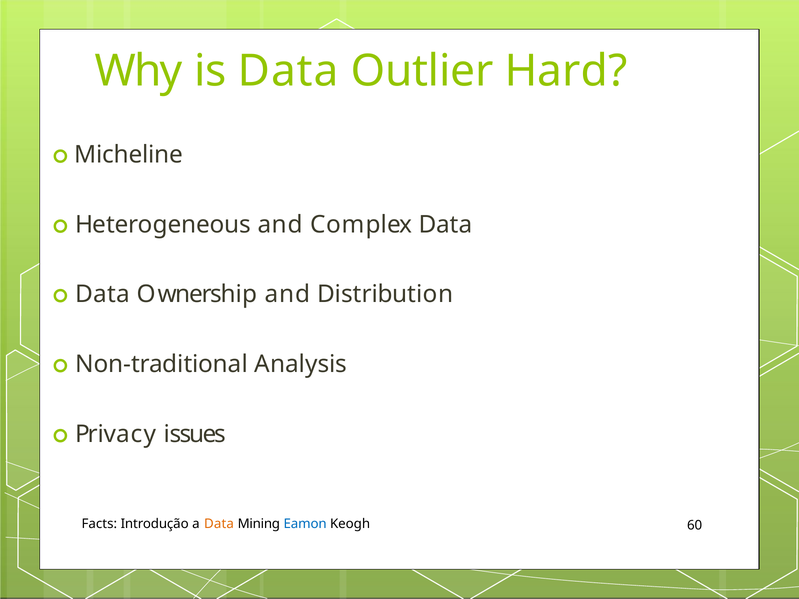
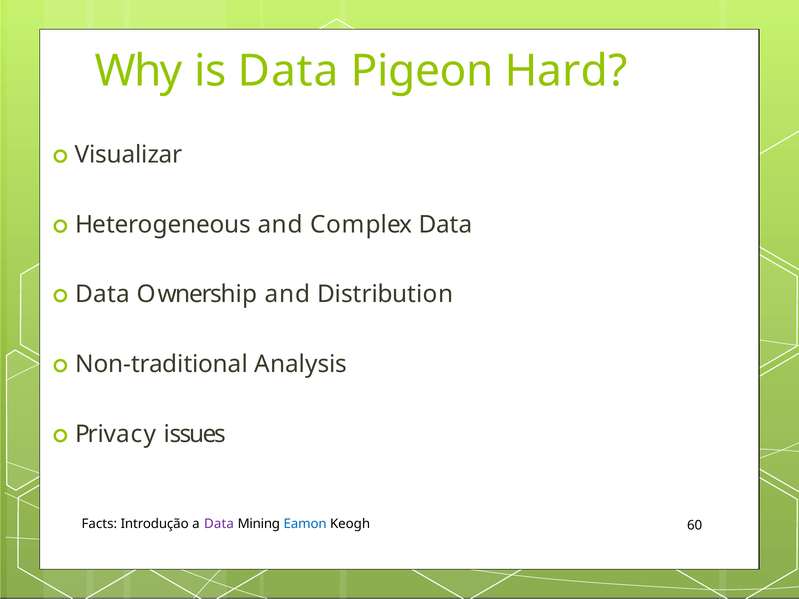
Outlier: Outlier -> Pigeon (422, 71)
Micheline: Micheline -> Visualizar (128, 155)
Data colour: orange -> purple (219, 524)
